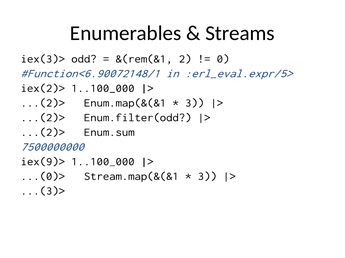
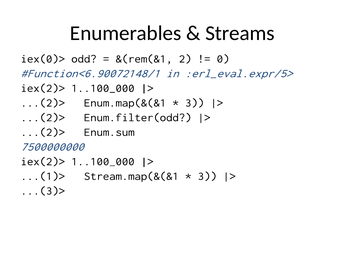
iex(3)>: iex(3)> -> iex(0)> (43, 59)
iex(9)>: iex(9)> -> iex(2)> (43, 162)
...(0)>: ...(0)> -> ...(1)> (43, 177)
